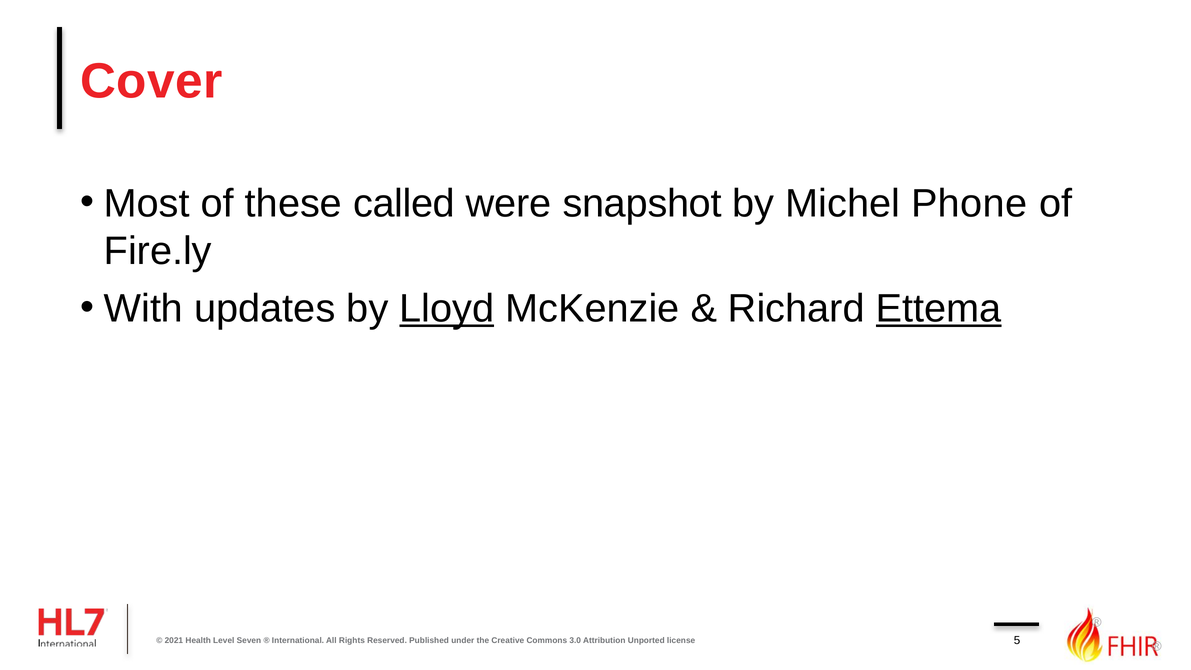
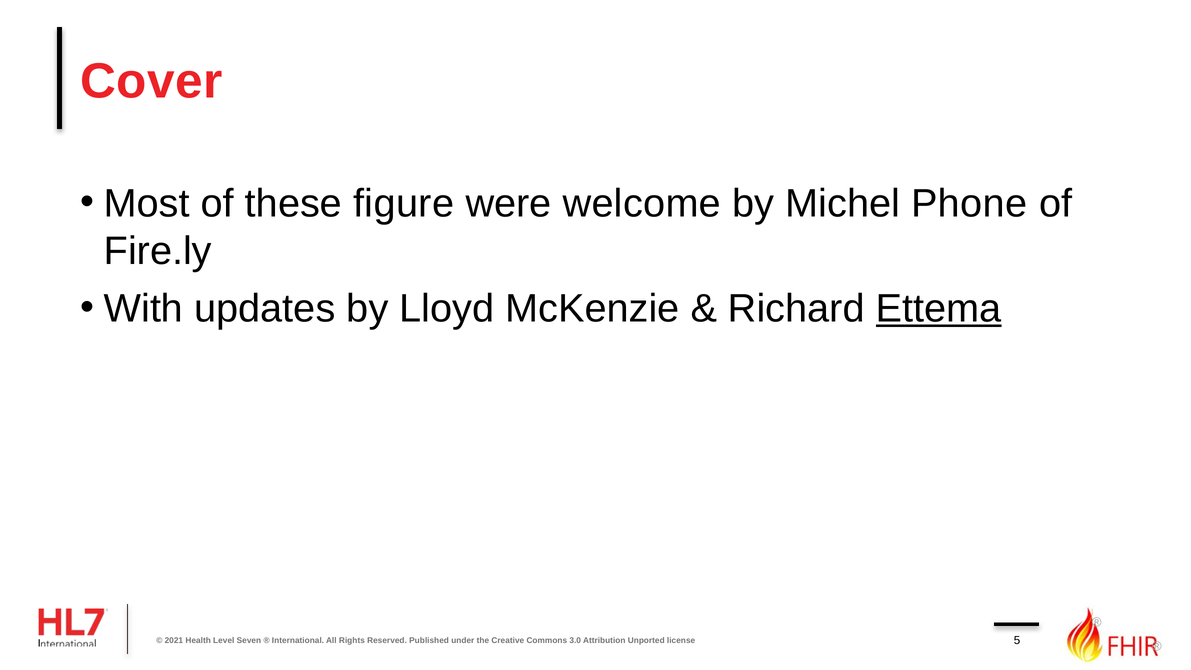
called: called -> figure (404, 203)
snapshot: snapshot -> welcome (642, 203)
Lloyd underline: present -> none (447, 309)
